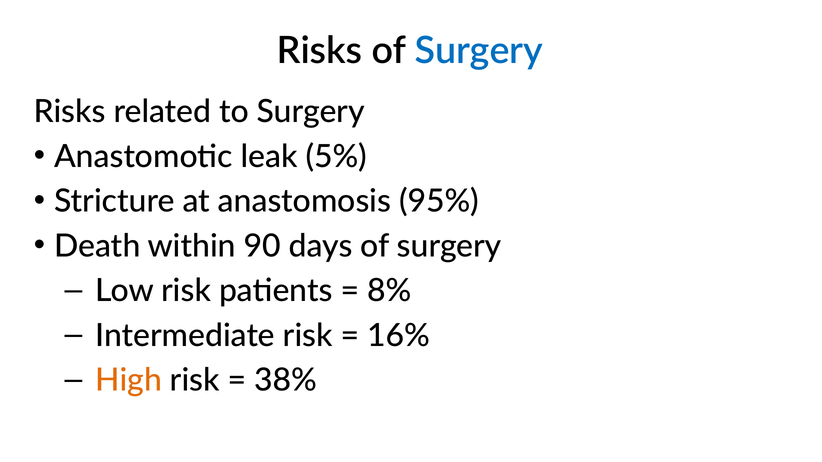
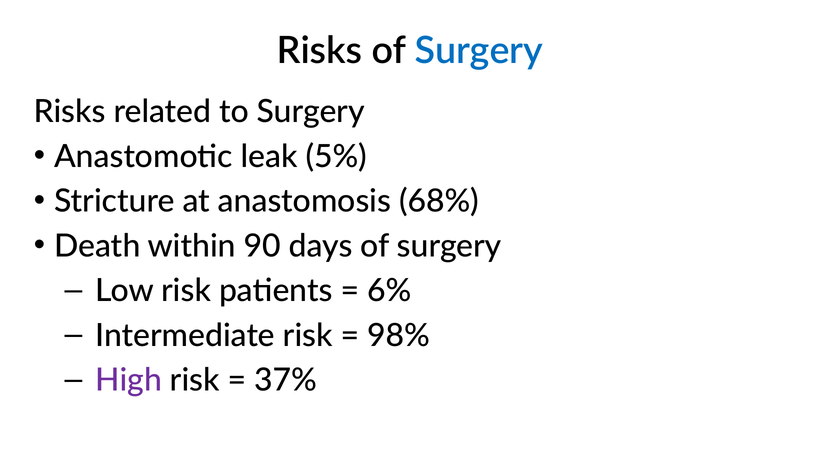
95%: 95% -> 68% (439, 201)
8%: 8% -> 6% (389, 291)
16%: 16% -> 98% (399, 336)
High colour: orange -> purple (129, 381)
38%: 38% -> 37% (286, 381)
